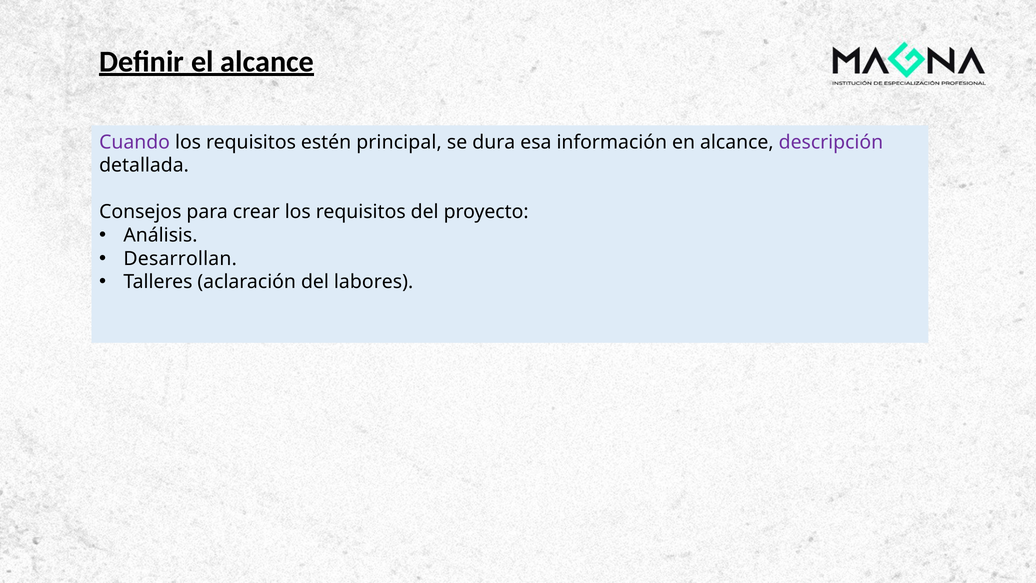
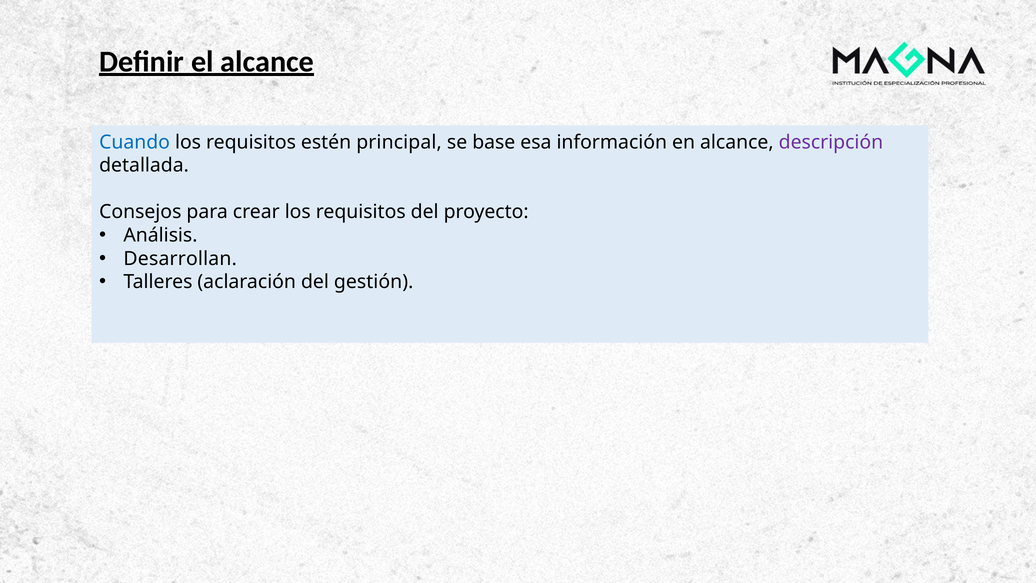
Cuando colour: purple -> blue (135, 142)
dura: dura -> base (494, 142)
labores: labores -> gestión (374, 282)
